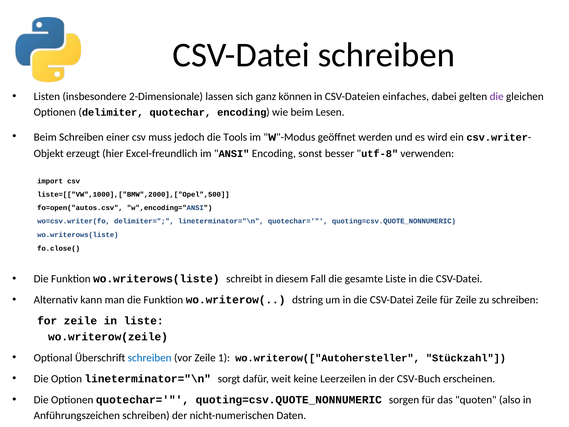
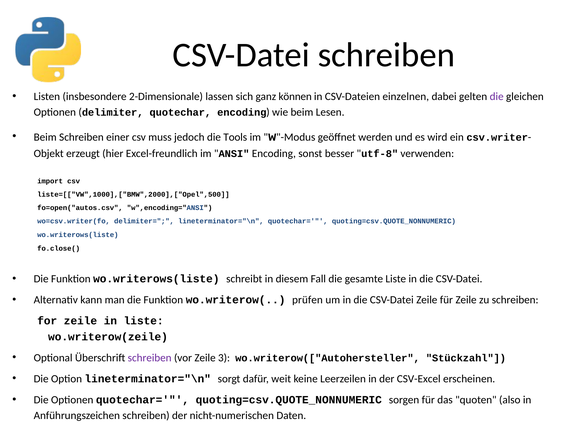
einfaches: einfaches -> einzelnen (406, 96)
dstring: dstring -> prüfen (307, 300)
schreiben colour: blue -> purple (150, 357)
1: 1 -> 3 (224, 357)
CSV-Buch: CSV-Buch -> CSV-Excel (419, 378)
